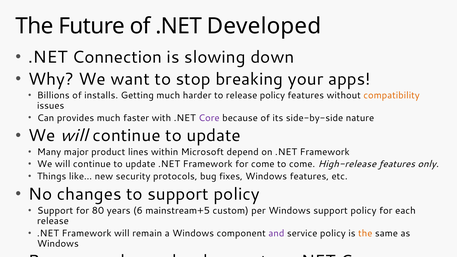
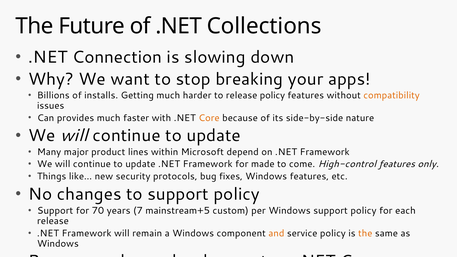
Developed: Developed -> Collections (264, 26)
Core colour: purple -> orange (209, 118)
for come: come -> made (263, 164)
High-release: High-release -> High-control (347, 164)
80: 80 -> 70 (98, 211)
6: 6 -> 7 (138, 211)
and colour: purple -> orange (276, 233)
